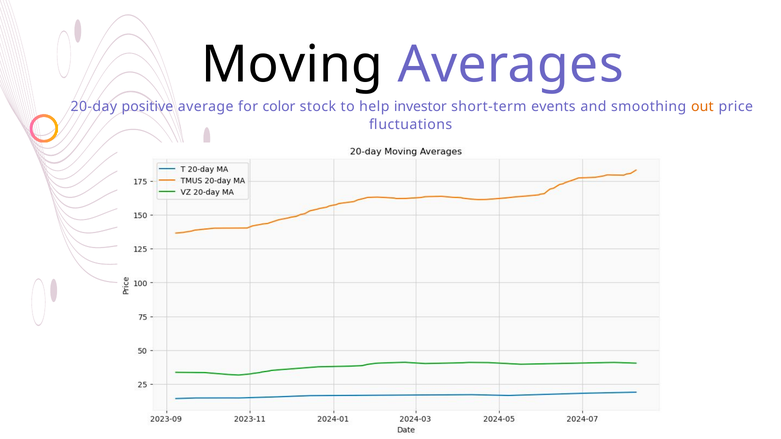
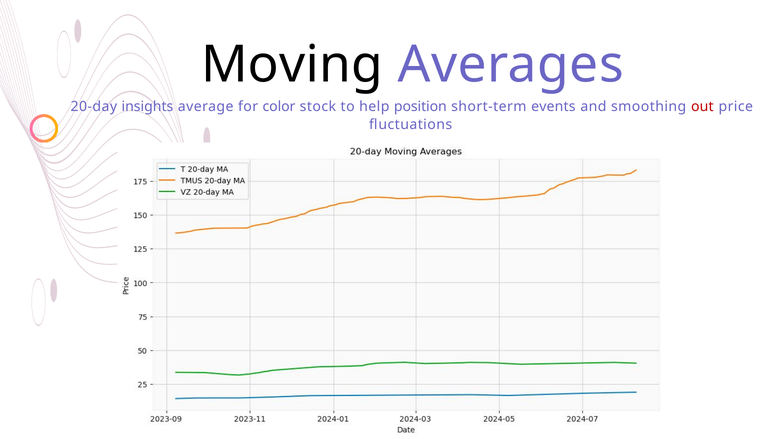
positive: positive -> insights (147, 107)
investor: investor -> position (420, 107)
out colour: orange -> red (702, 107)
